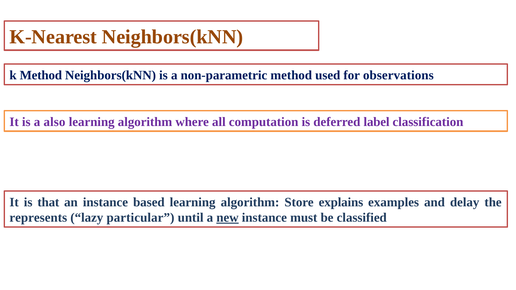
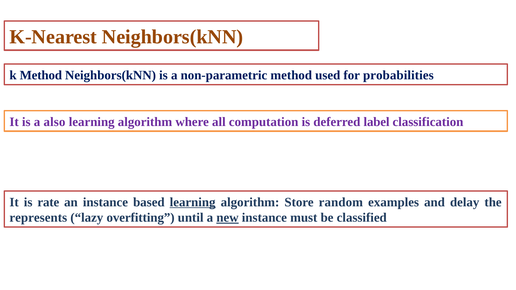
observations: observations -> probabilities (398, 75)
that: that -> rate (48, 202)
learning underline: none -> present (193, 202)
explains: explains -> random (341, 202)
particular: particular -> overfitting (141, 218)
